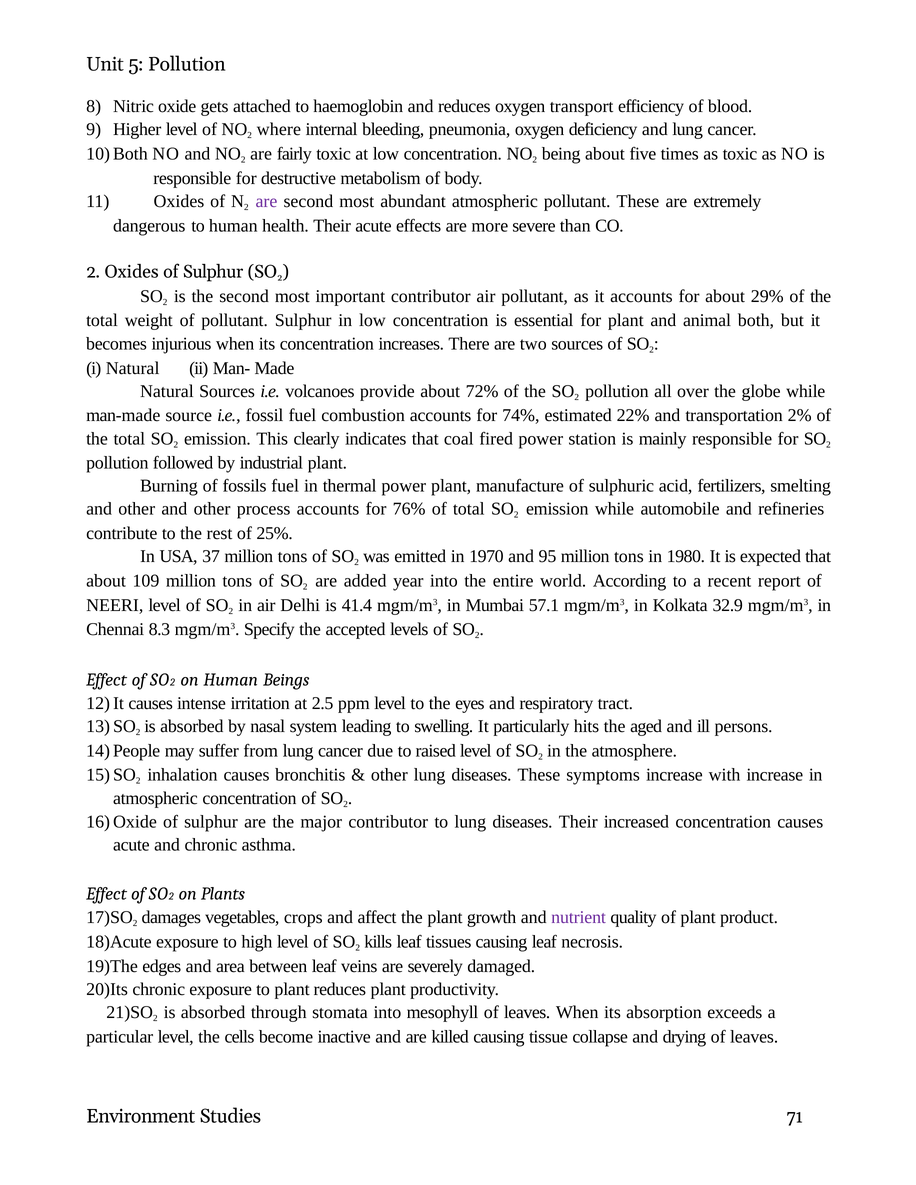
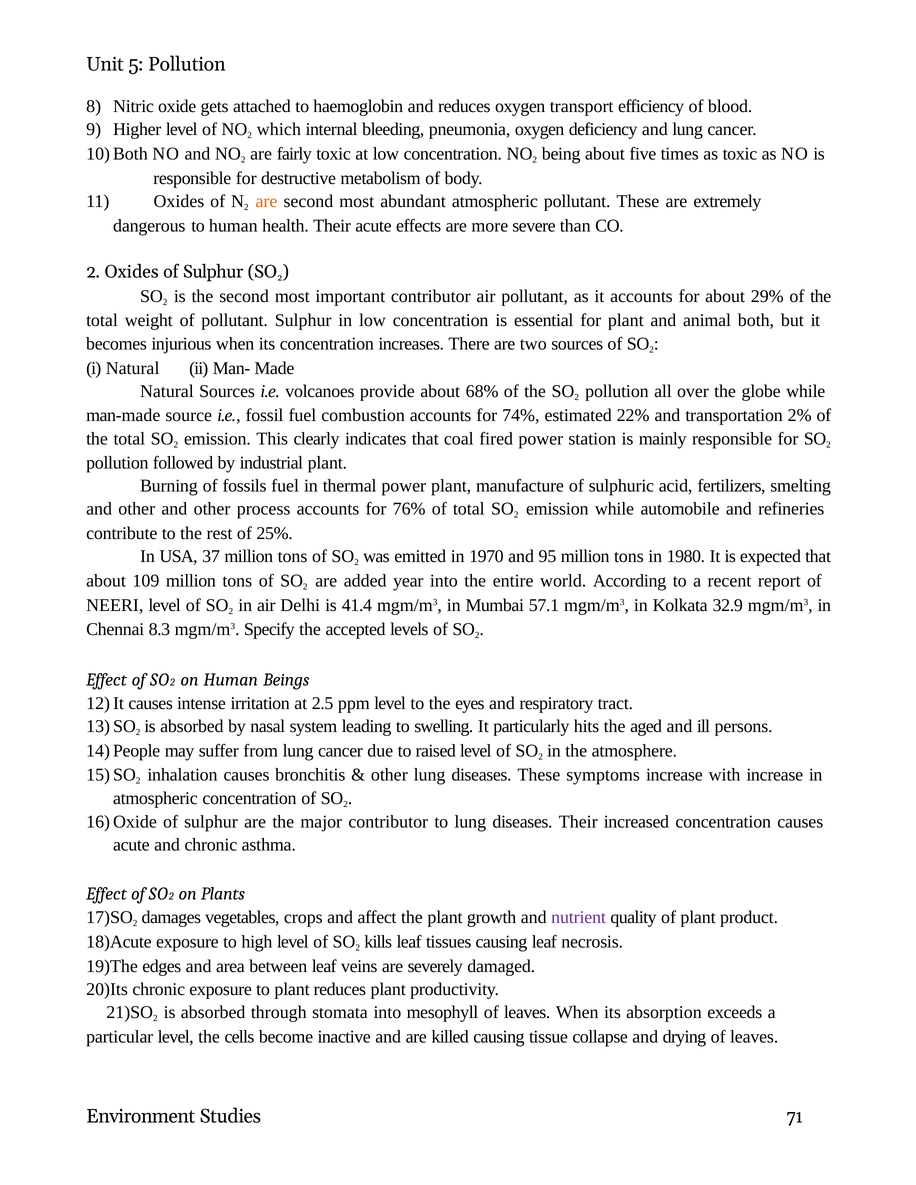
where: where -> which (279, 130)
are colour: purple -> orange (266, 201)
72%: 72% -> 68% (482, 391)
